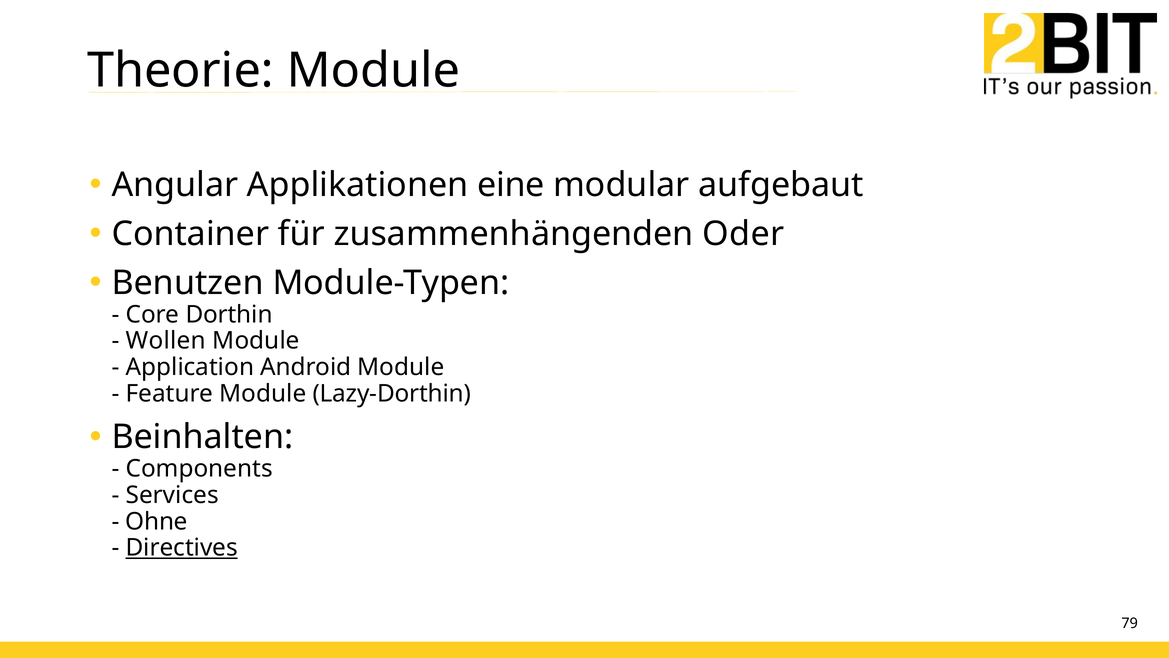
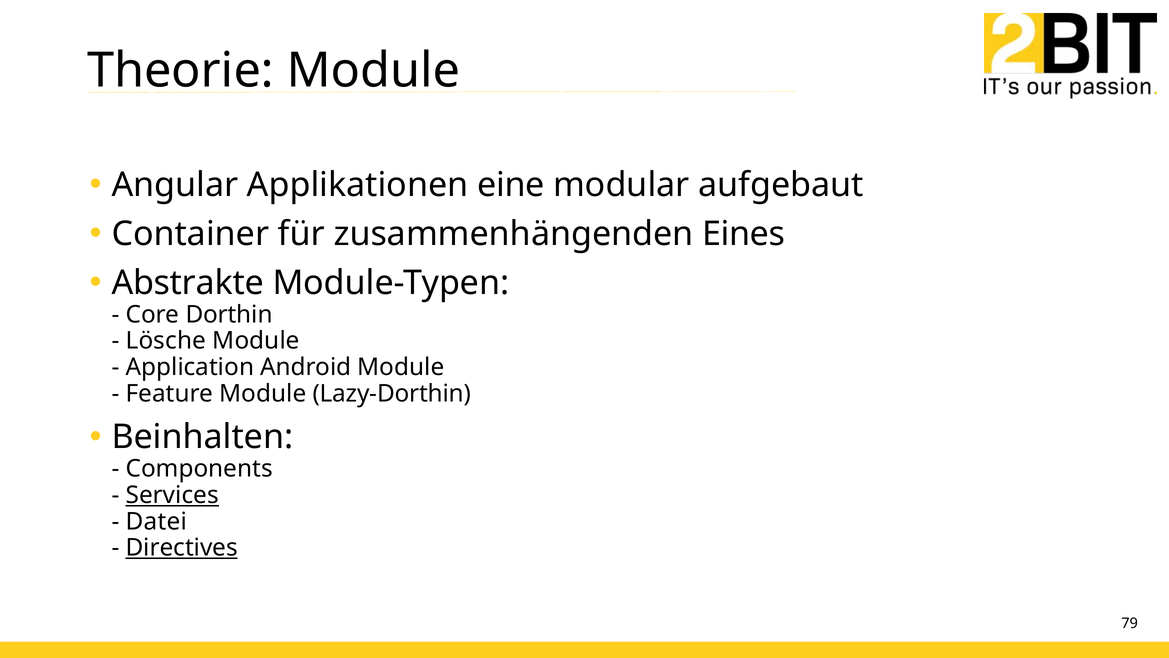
Oder: Oder -> Eines (744, 234)
Benutzen: Benutzen -> Abstrakte (188, 283)
Wollen: Wollen -> Lösche (166, 341)
Services underline: none -> present (172, 495)
Ohne: Ohne -> Datei (156, 521)
